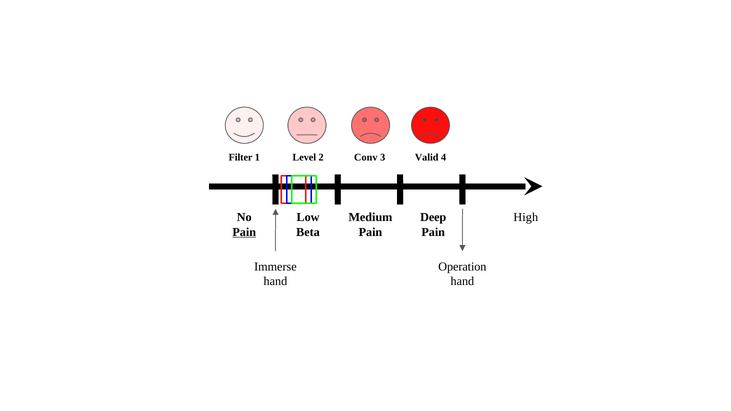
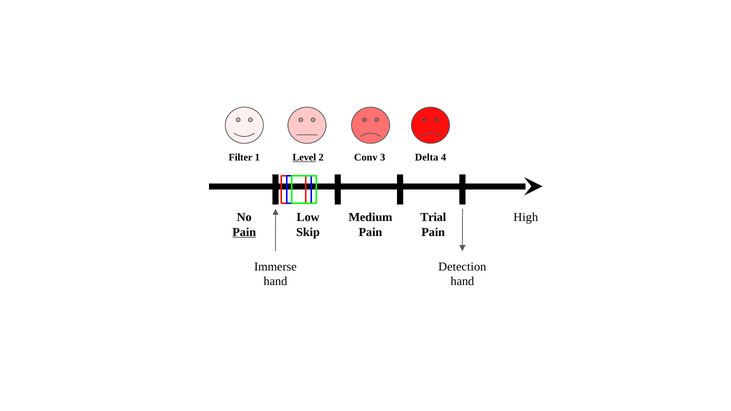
Level underline: none -> present (304, 158)
Valid: Valid -> Delta (427, 158)
Deep: Deep -> Trial (433, 218)
Beta: Beta -> Skip (308, 232)
Operation: Operation -> Detection (462, 267)
